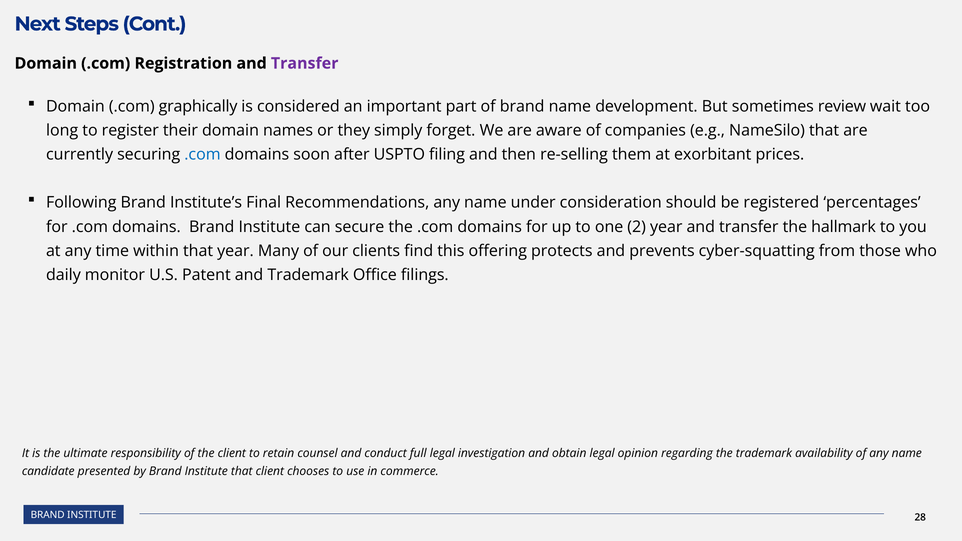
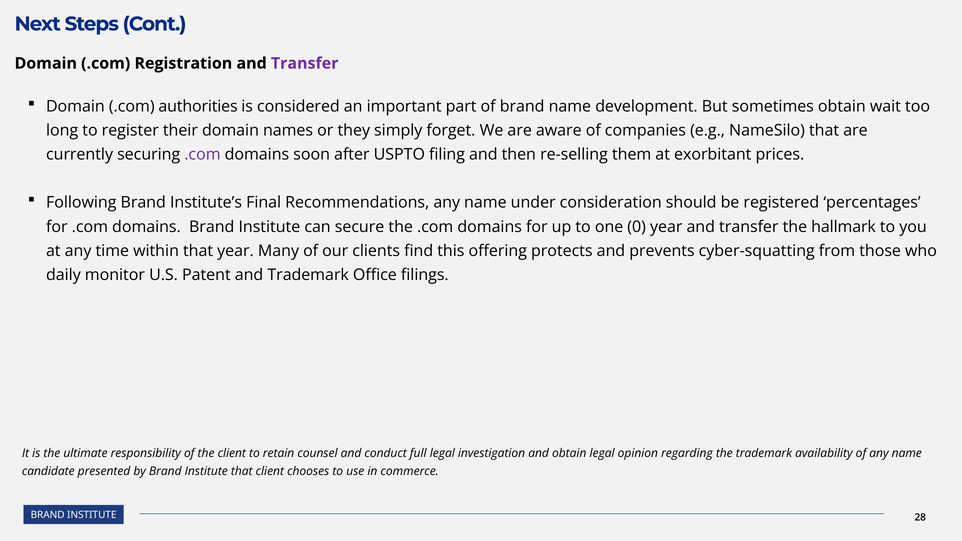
graphically: graphically -> authorities (198, 107)
sometimes review: review -> obtain (842, 107)
.com colour: blue -> purple (202, 155)
2: 2 -> 0 (637, 227)
